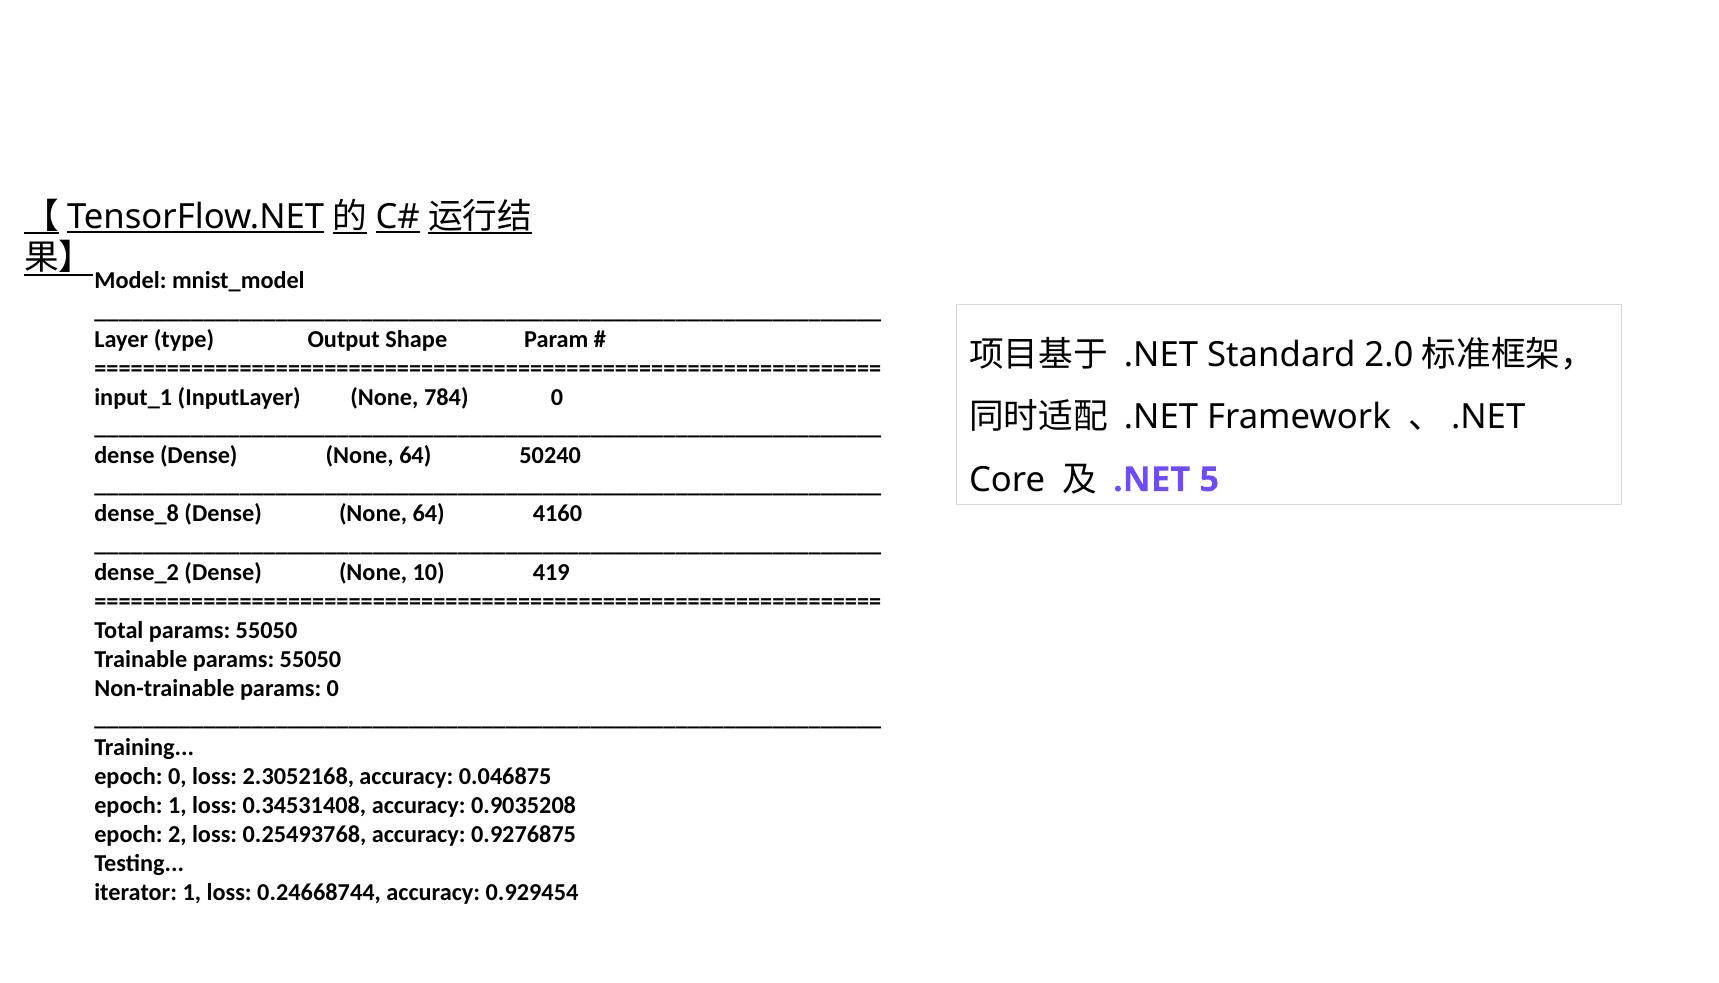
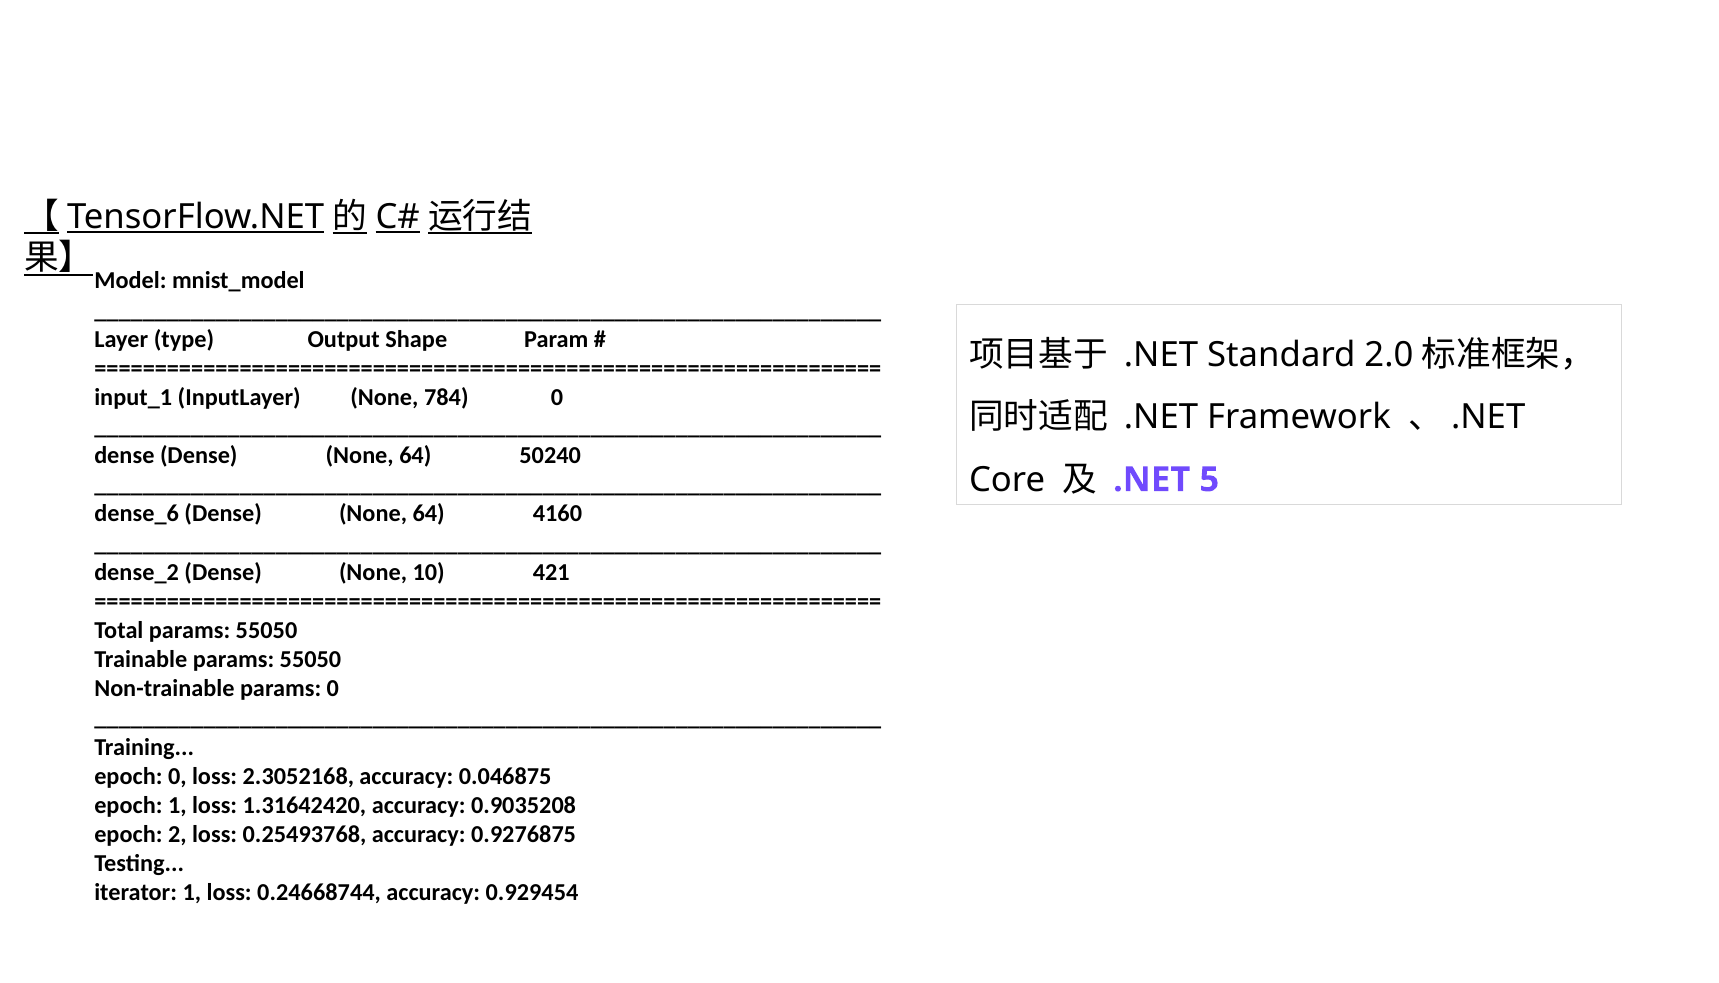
dense_8: dense_8 -> dense_6 (137, 514)
419: 419 -> 421 (551, 572)
0.34531408: 0.34531408 -> 1.31642420 (304, 805)
